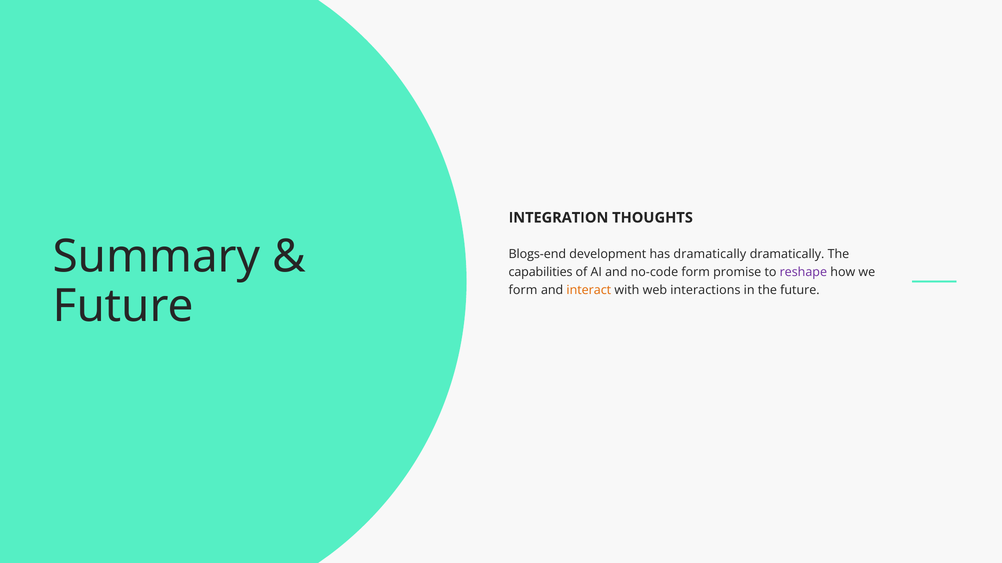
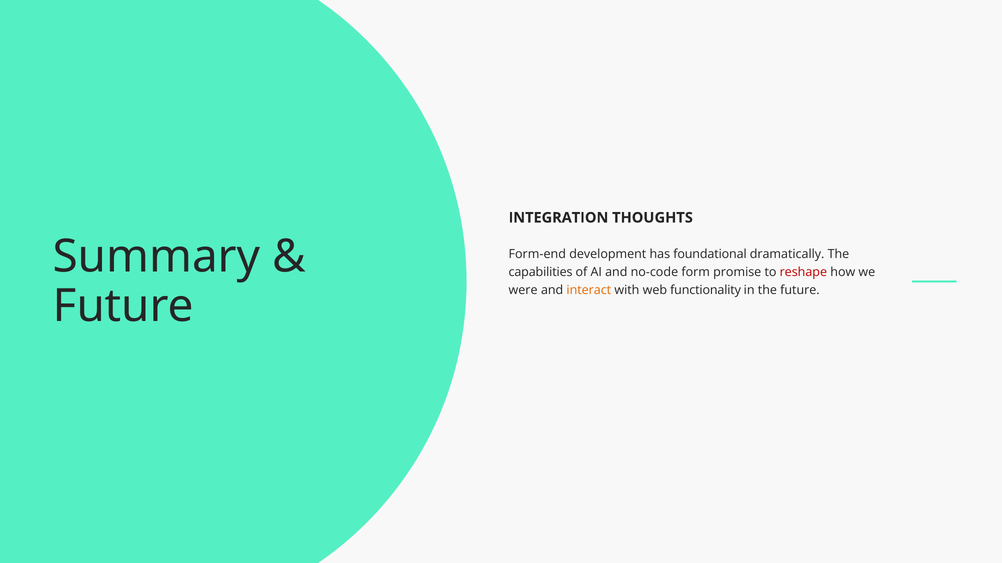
Blogs-end: Blogs-end -> Form-end (537, 254)
has dramatically: dramatically -> foundational (710, 254)
reshape colour: purple -> red (803, 272)
form: form -> were (523, 290)
interactions: interactions -> functionality (706, 290)
